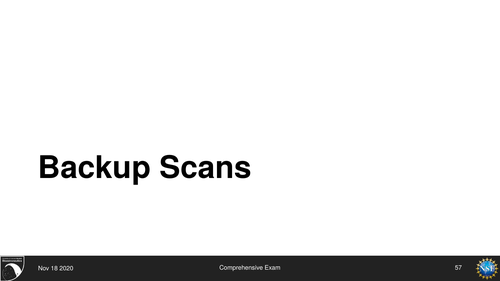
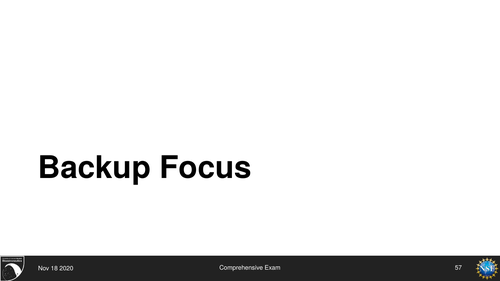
Scans: Scans -> Focus (206, 168)
